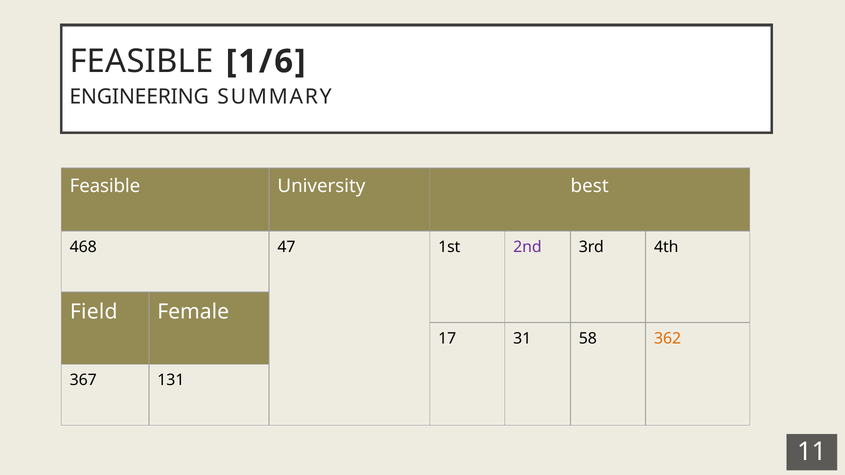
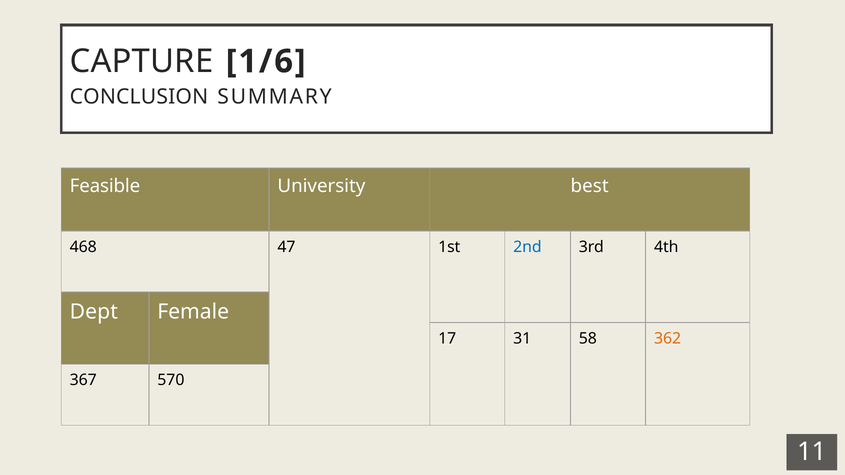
FEASIBLE: FEASIBLE -> CAPTURE (142, 62)
ENGINEERING: ENGINEERING -> CONCLUSION (139, 97)
2nd colour: purple -> blue (527, 247)
Field: Field -> Dept (94, 312)
131: 131 -> 570 (171, 380)
